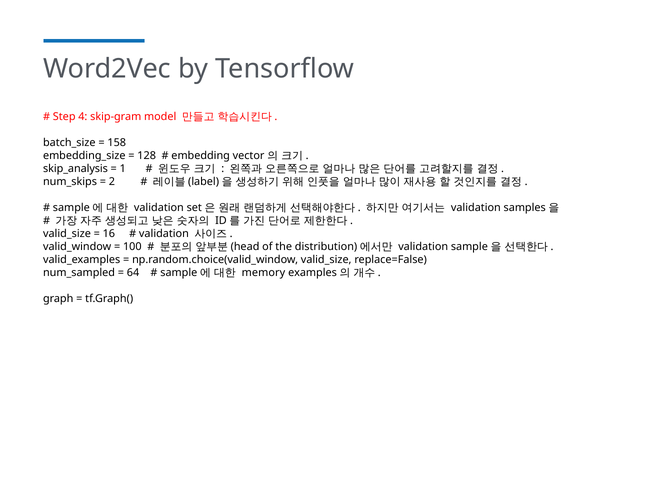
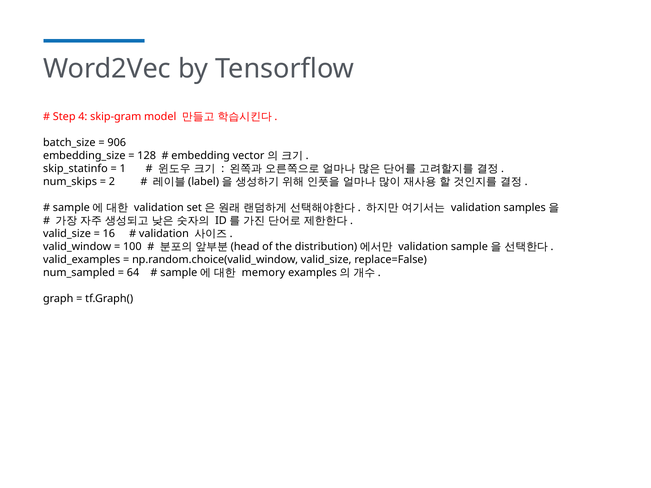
158: 158 -> 906 (117, 143)
skip_analysis: skip_analysis -> skip_statinfo (75, 169)
